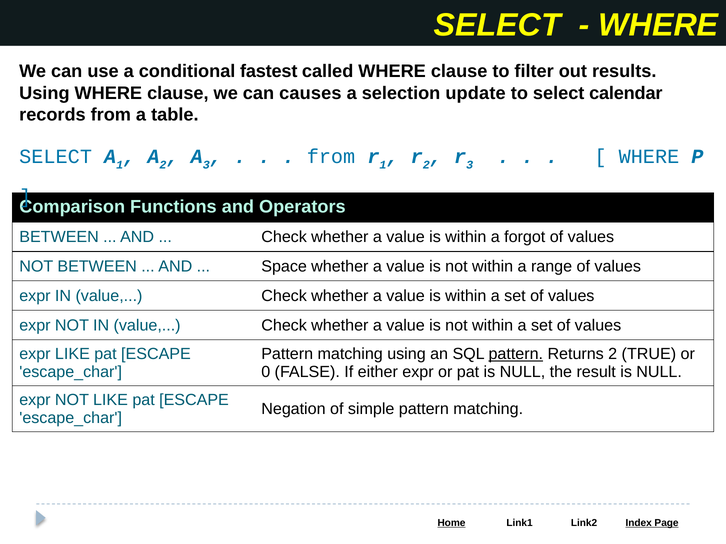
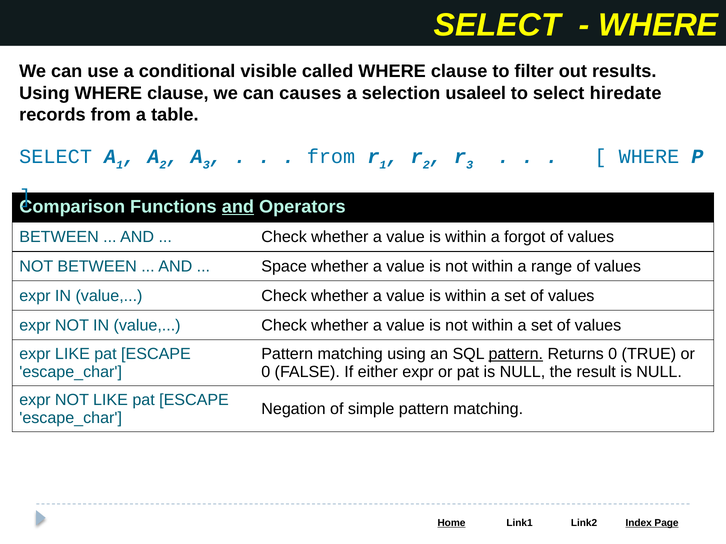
fastest: fastest -> visible (269, 72)
update: update -> usaleel (476, 93)
calendar: calendar -> hiredate (626, 93)
and underline: none -> present (238, 207)
Returns 2: 2 -> 0 (613, 354)
